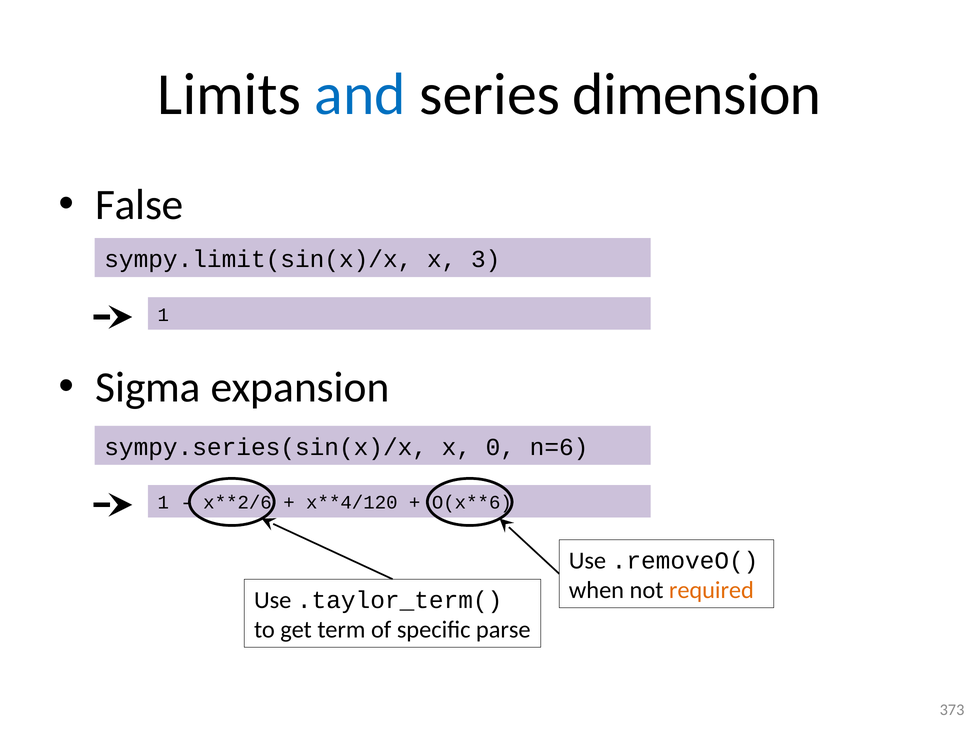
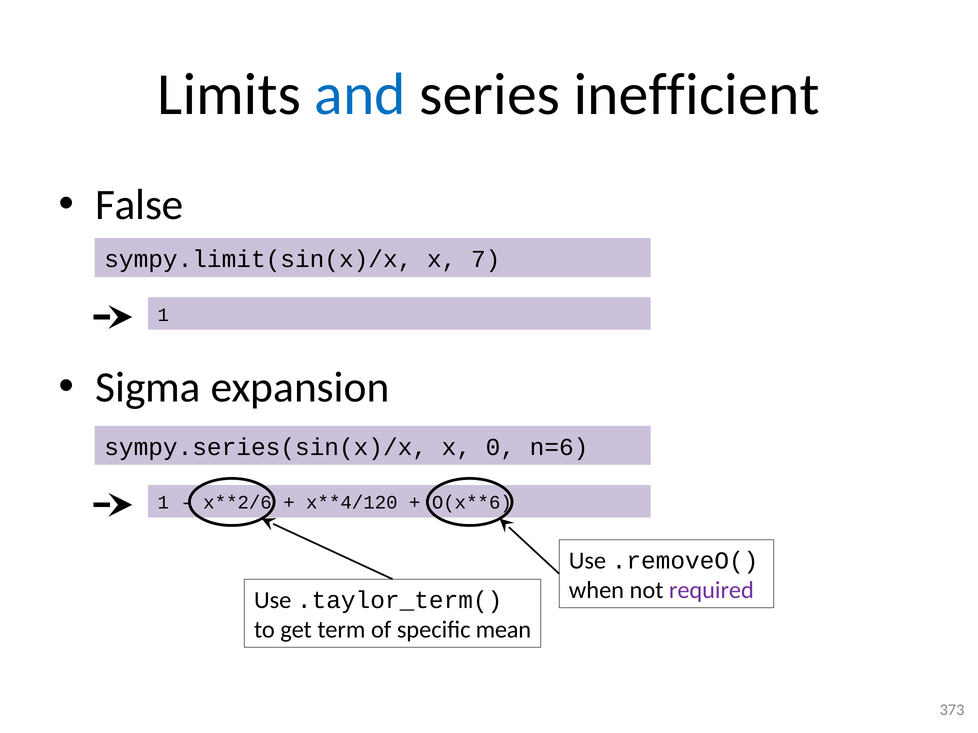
dimension: dimension -> inefficient (697, 95)
3: 3 -> 7 (486, 259)
required colour: orange -> purple (711, 591)
parse: parse -> mean (503, 630)
